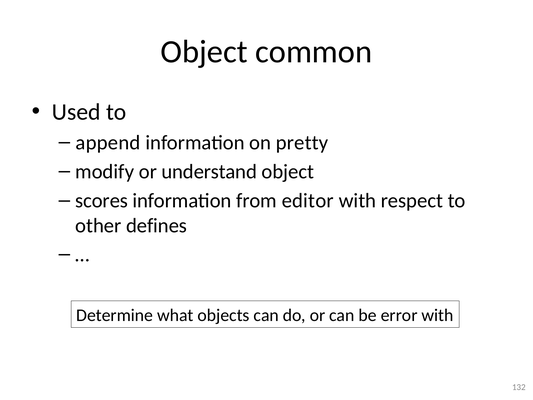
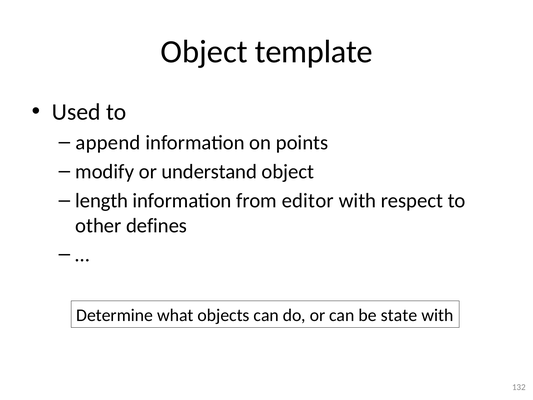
common: common -> template (314, 52)
pretty: pretty -> points (302, 142)
scores: scores -> length (102, 201)
error: error -> state (399, 315)
